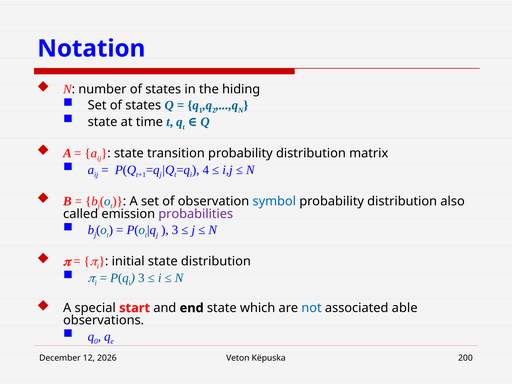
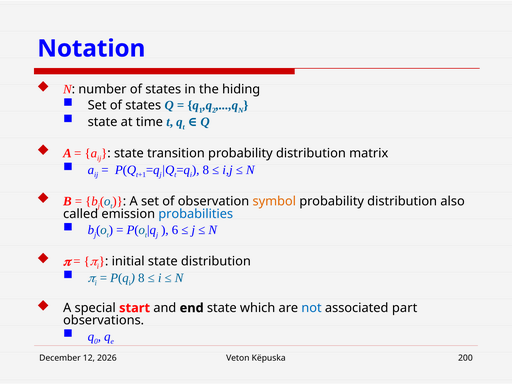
4: 4 -> 8 (206, 170)
symbol colour: blue -> orange (274, 201)
probabilities colour: purple -> blue (196, 214)
3: 3 -> 6 (175, 230)
3: 3 -> 8 (141, 278)
able: able -> part (405, 308)
